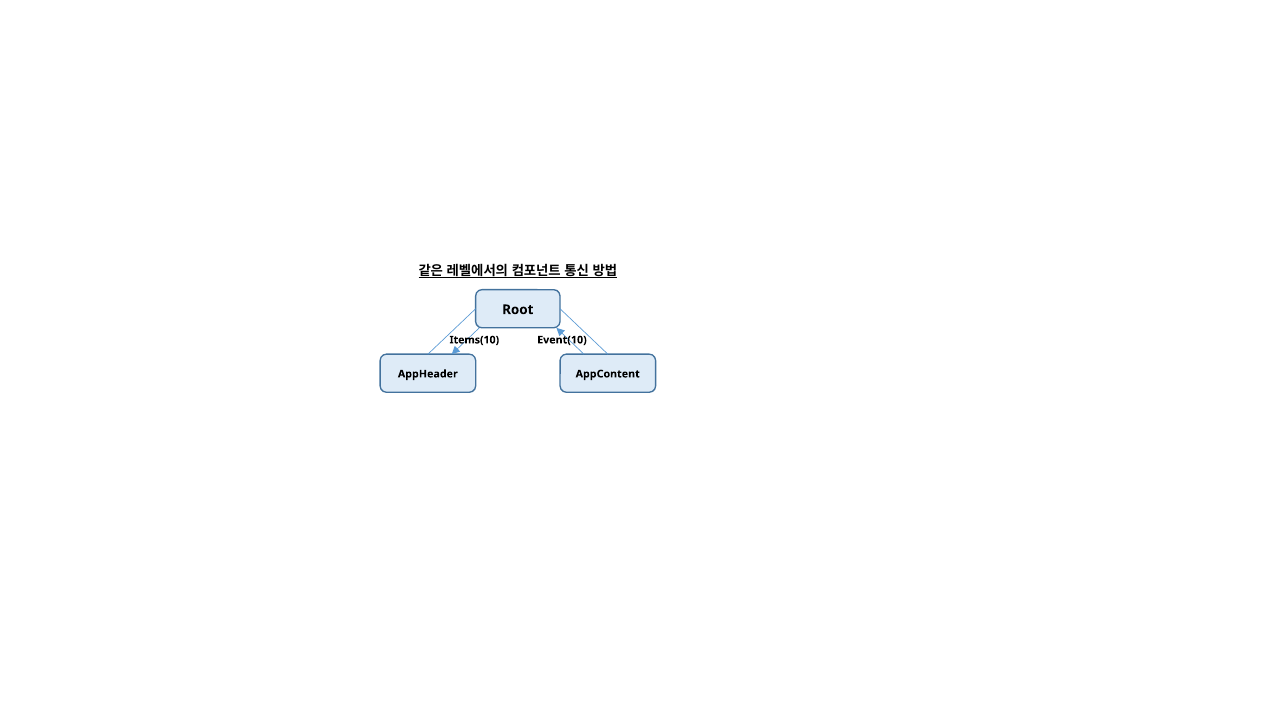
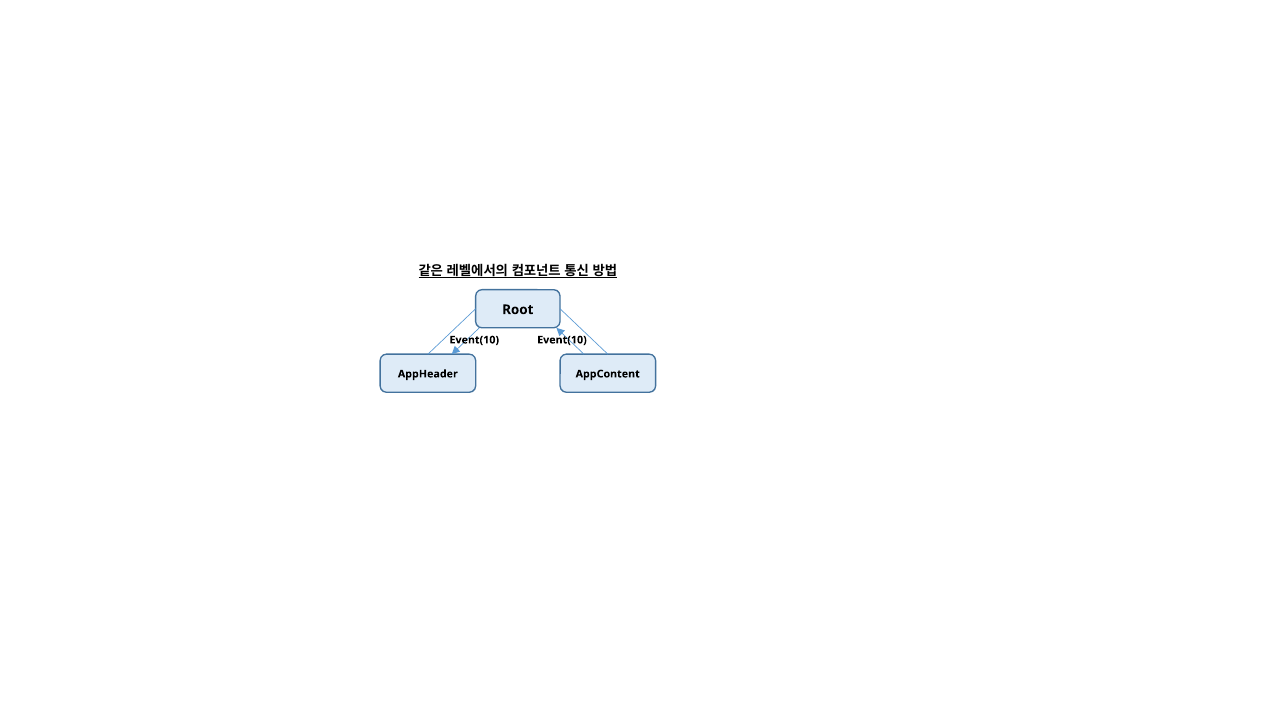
Items(10: Items(10 -> Event(10 (474, 340)
